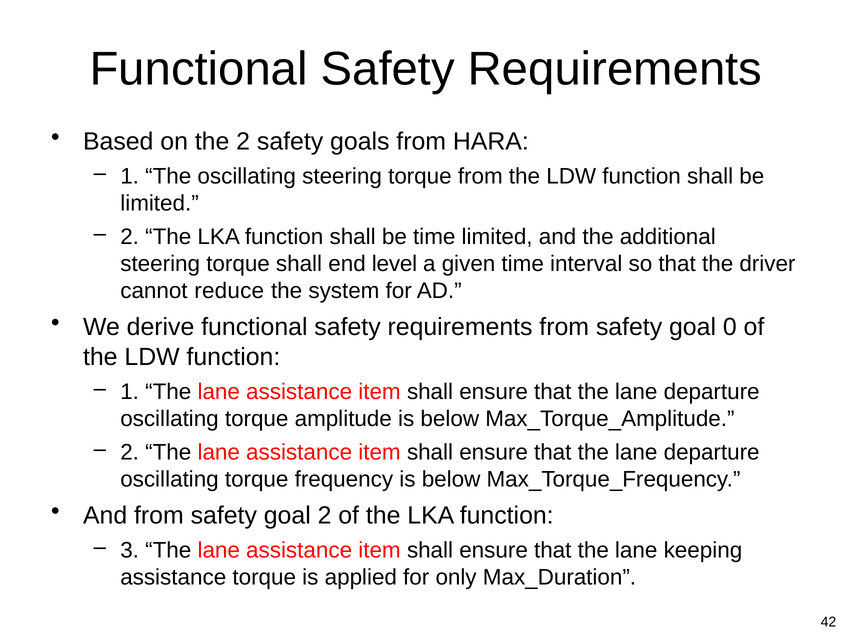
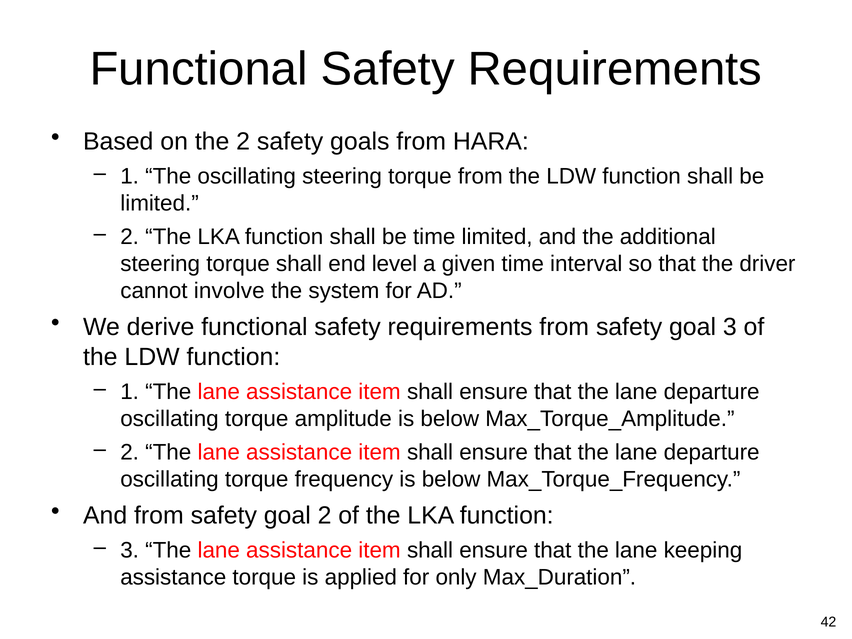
reduce: reduce -> involve (229, 291)
goal 0: 0 -> 3 (730, 327)
